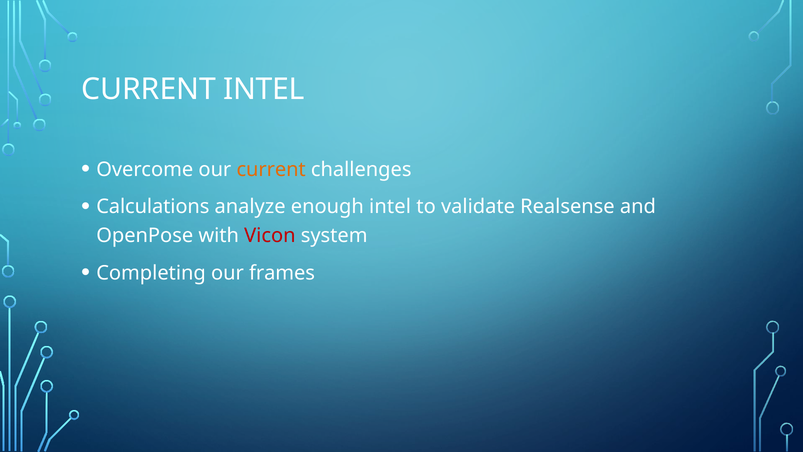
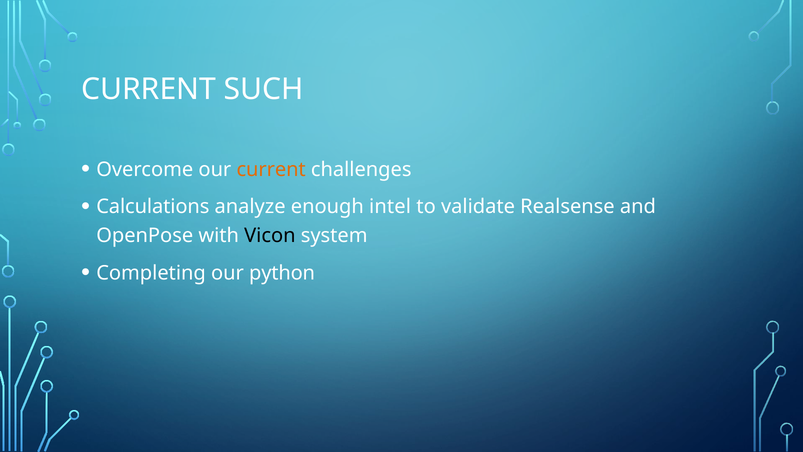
CURRENT INTEL: INTEL -> SUCH (264, 89)
Vicon colour: red -> black (270, 236)
frames: frames -> python (282, 273)
